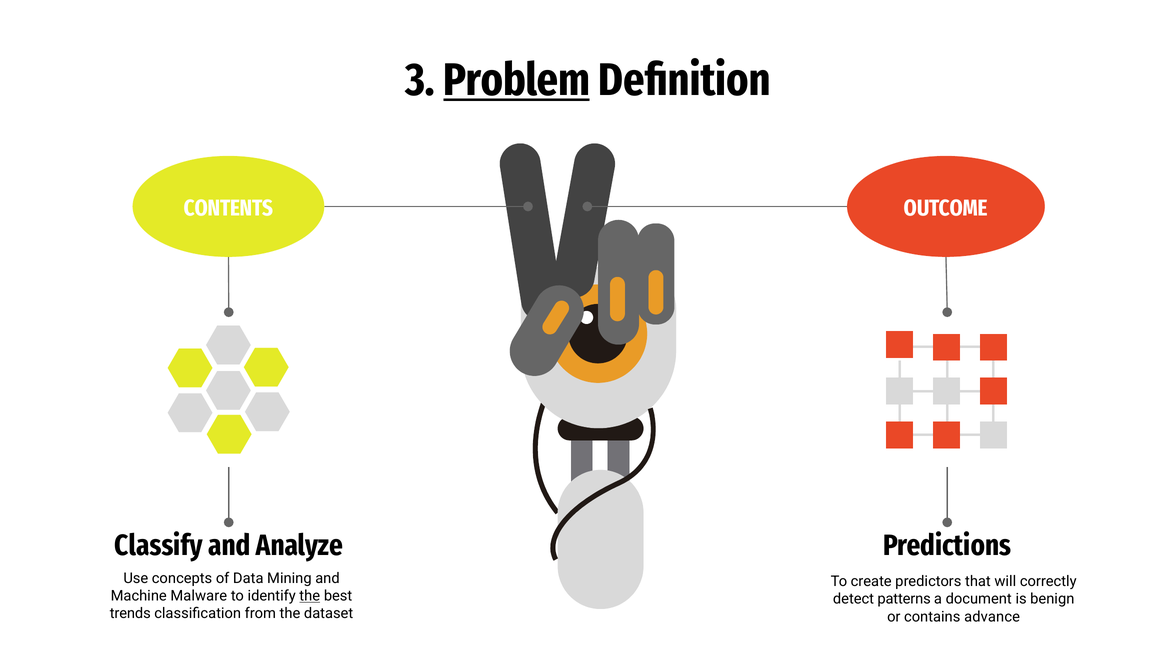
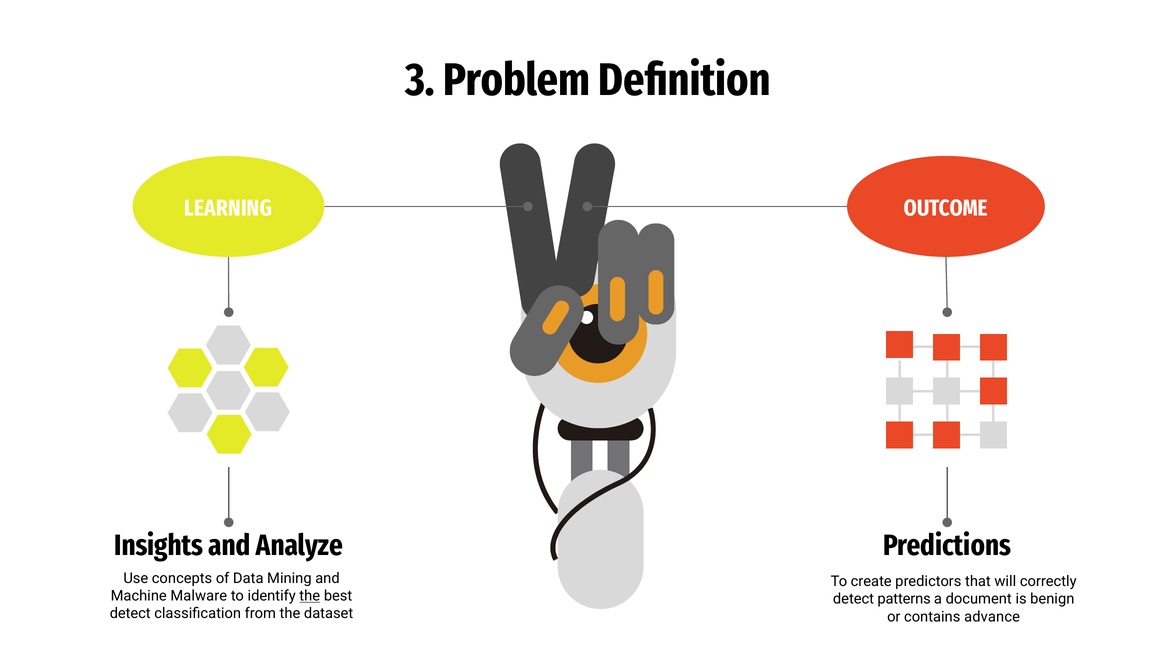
Problem underline: present -> none (517, 80)
CONTENTS: CONTENTS -> LEARNING (228, 208)
Classify: Classify -> Insights (159, 545)
trends: trends -> detect (130, 613)
